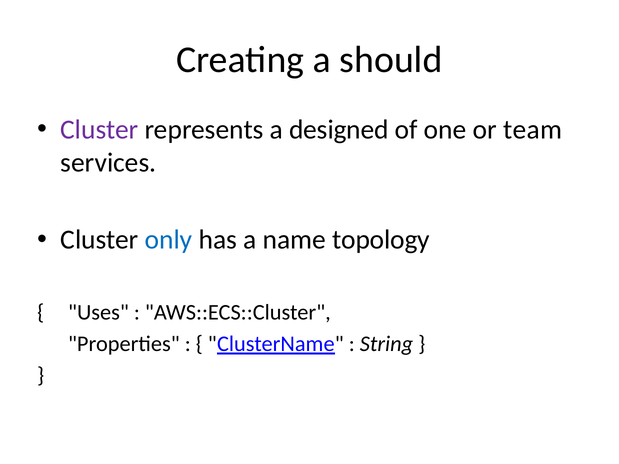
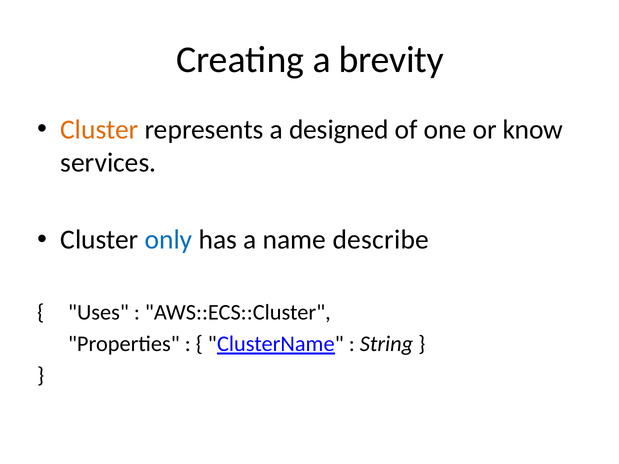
should: should -> brevity (391, 60)
Cluster colour: purple -> orange (99, 130)
team: team -> know (533, 130)
topology: topology -> describe (381, 240)
